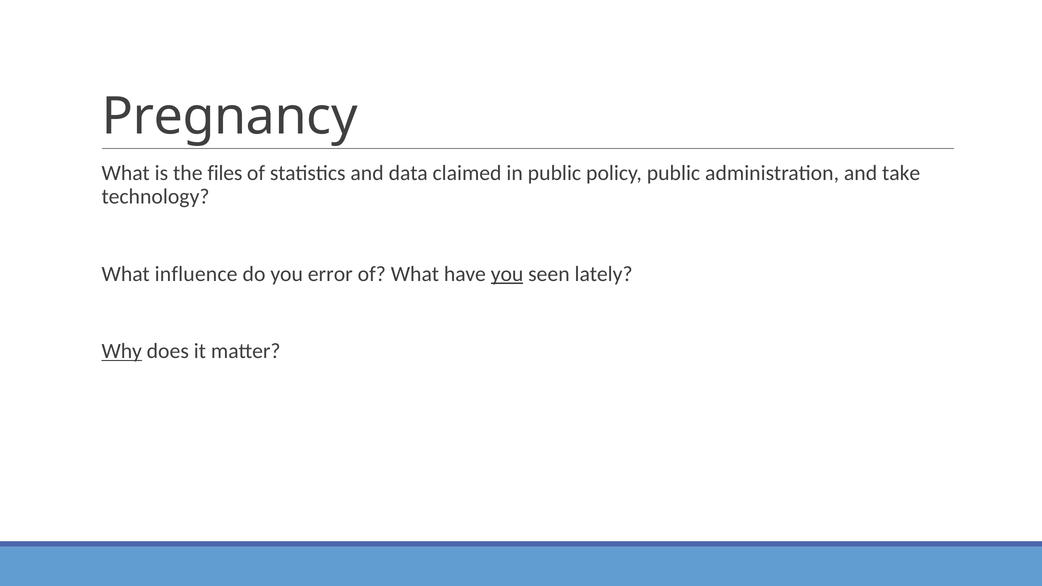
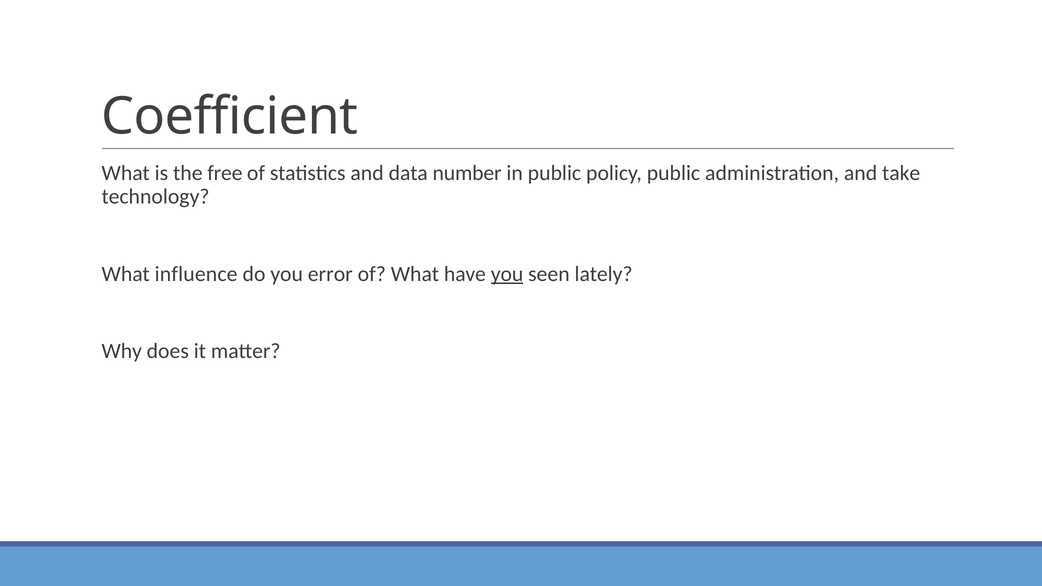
Pregnancy: Pregnancy -> Coefficient (230, 117)
files: files -> free (225, 173)
claimed: claimed -> number (467, 173)
Why underline: present -> none (122, 351)
